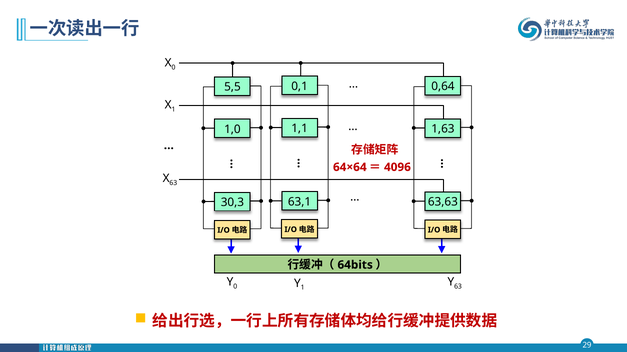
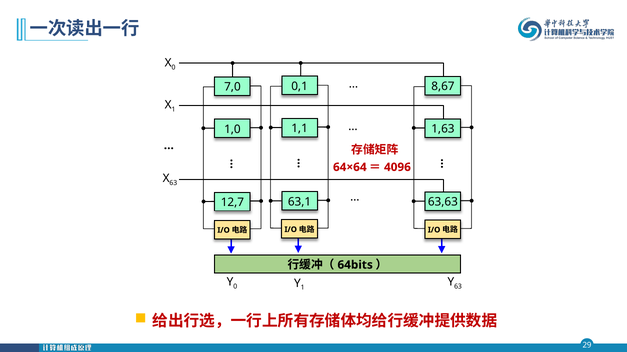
0,64: 0,64 -> 8,67 (443, 87)
5,5: 5,5 -> 7,0 (232, 87)
30,3: 30,3 -> 12,7 (232, 203)
